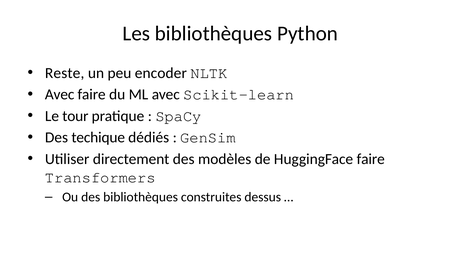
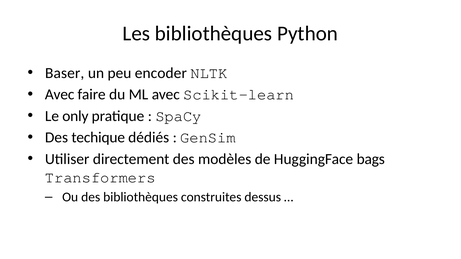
Reste: Reste -> Baser (65, 73)
tour: tour -> only (75, 116)
HuggingFace faire: faire -> bags (371, 159)
